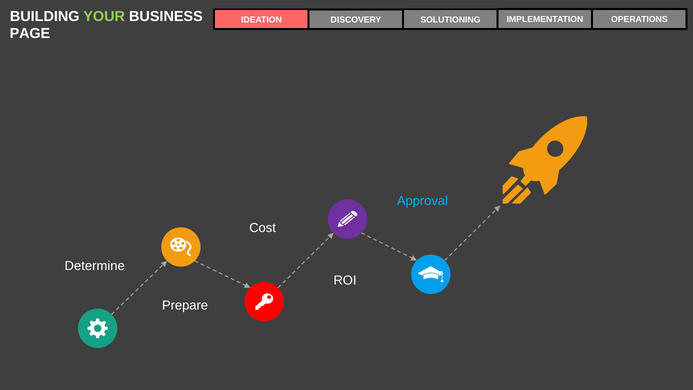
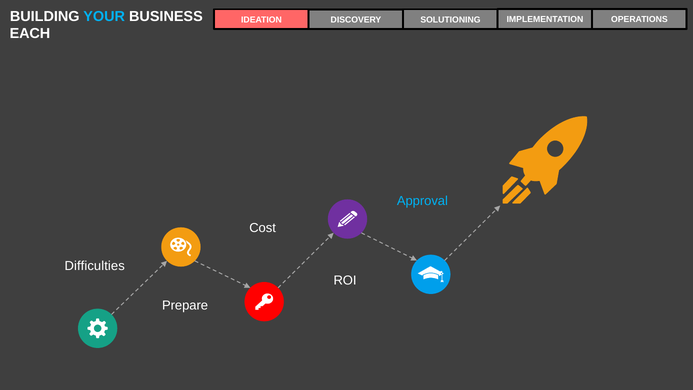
YOUR colour: light green -> light blue (104, 16)
PAGE: PAGE -> EACH (30, 34)
Determine: Determine -> Difficulties (95, 266)
